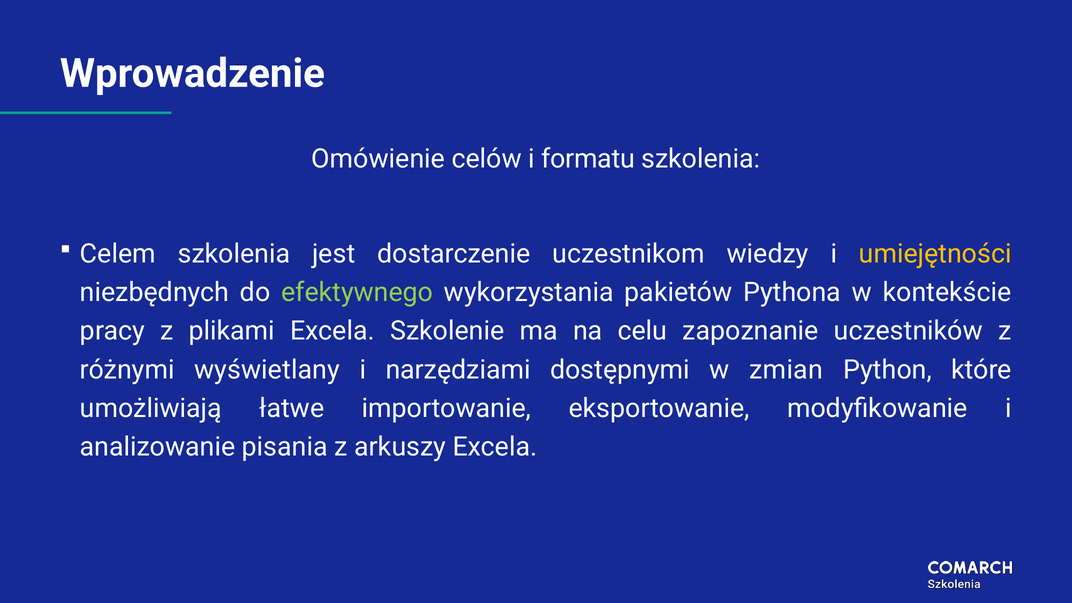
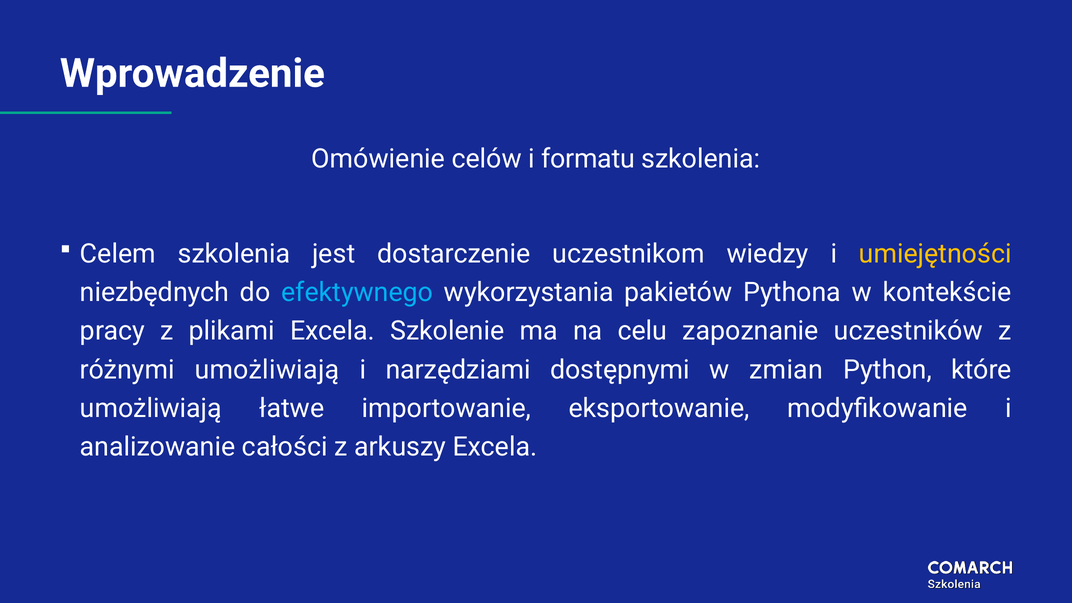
efektywnego colour: light green -> light blue (357, 293)
różnymi wyświetlany: wyświetlany -> umożliwiają (267, 370)
pisania: pisania -> całości (285, 447)
